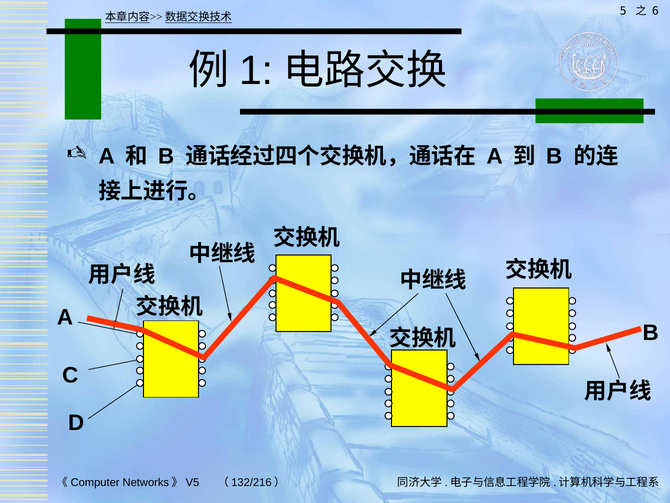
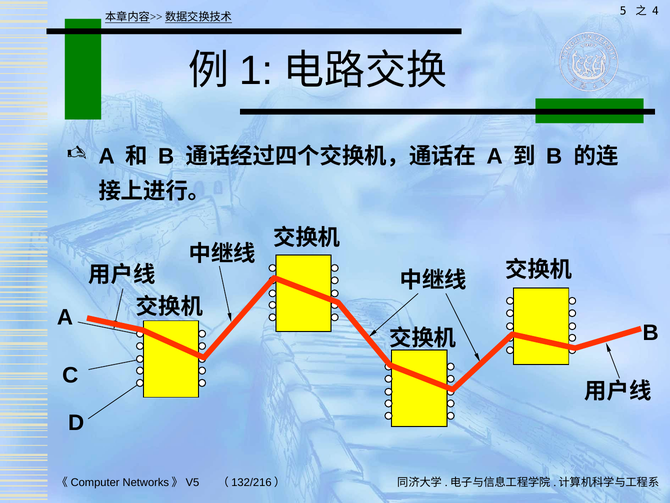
6: 6 -> 4 (655, 11)
